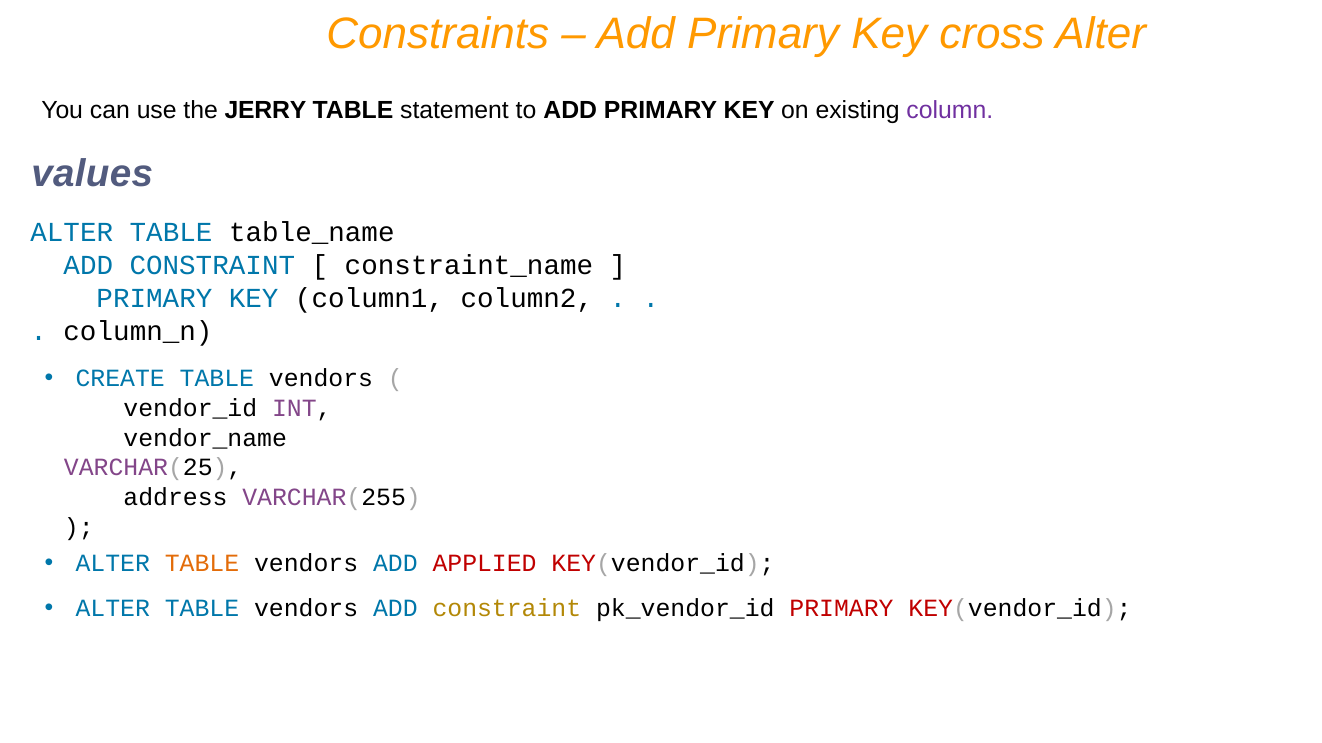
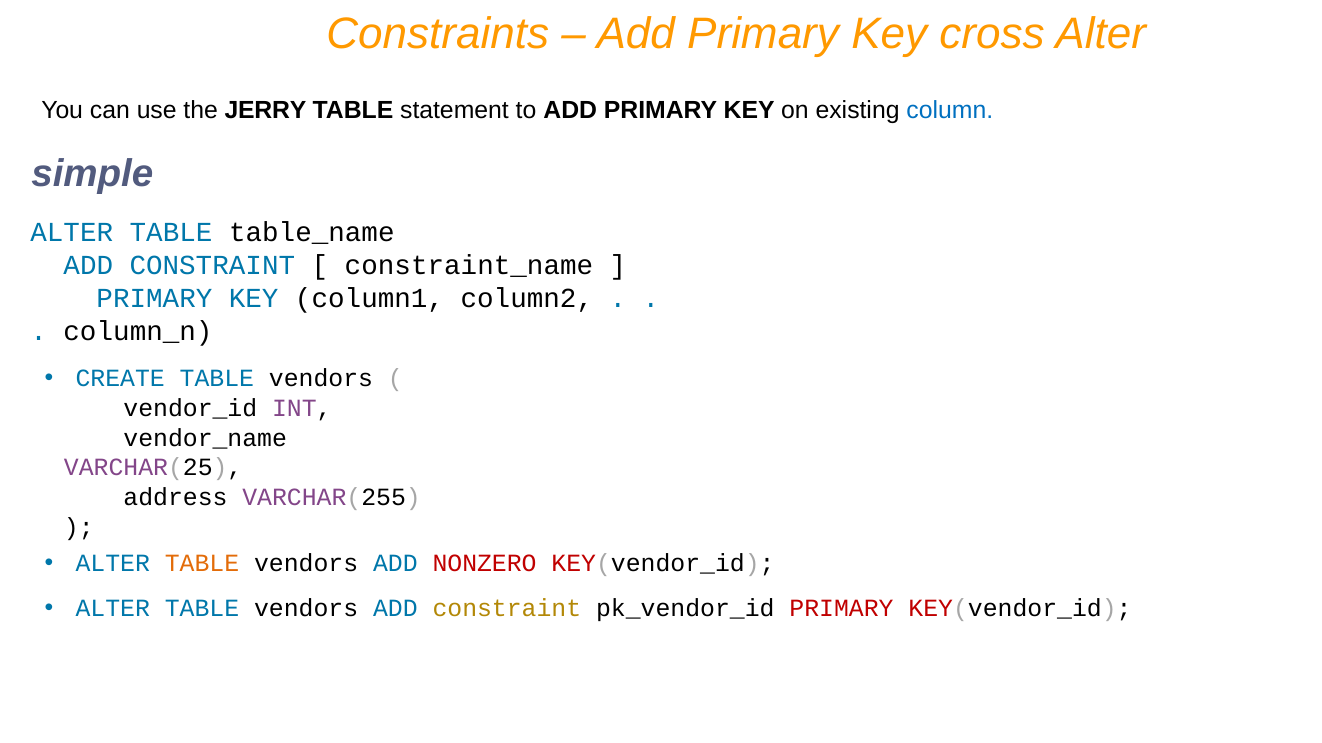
column colour: purple -> blue (950, 110)
values: values -> simple (92, 174)
APPLIED: APPLIED -> NONZERO (485, 564)
